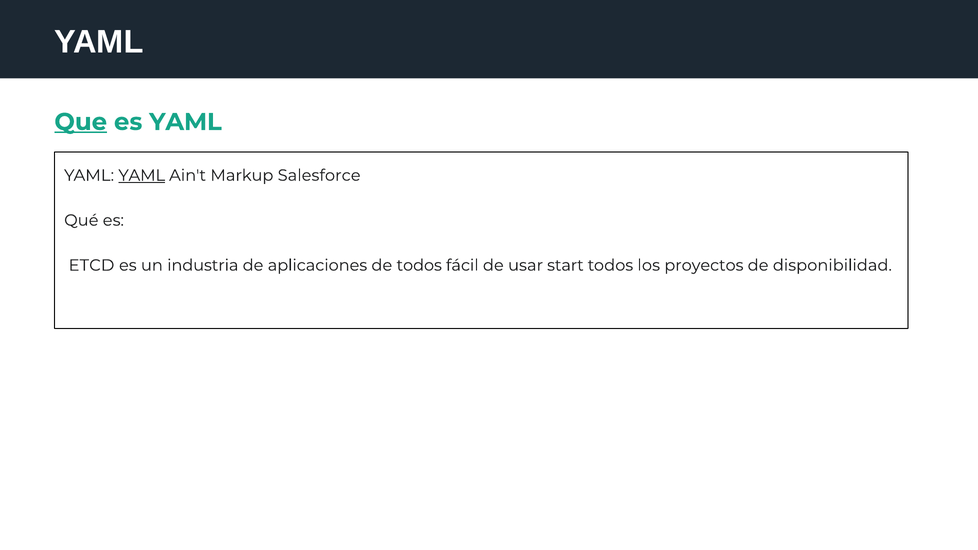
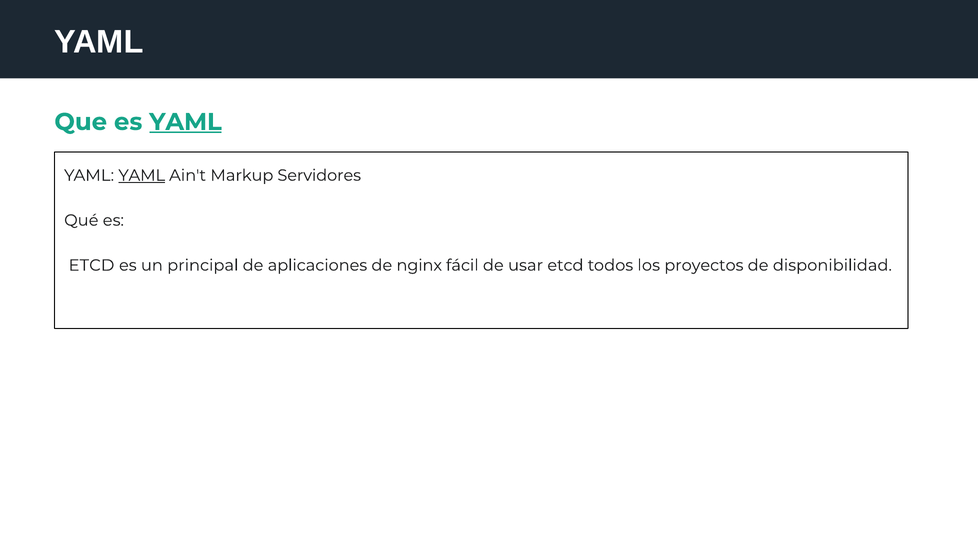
Que underline: present -> none (81, 122)
YAML underline: none -> present (185, 122)
Salesforce: Salesforce -> Servidores (319, 175)
industria: industria -> principal (203, 265)
de todos: todos -> nginx (419, 265)
usar start: start -> etcd (565, 265)
